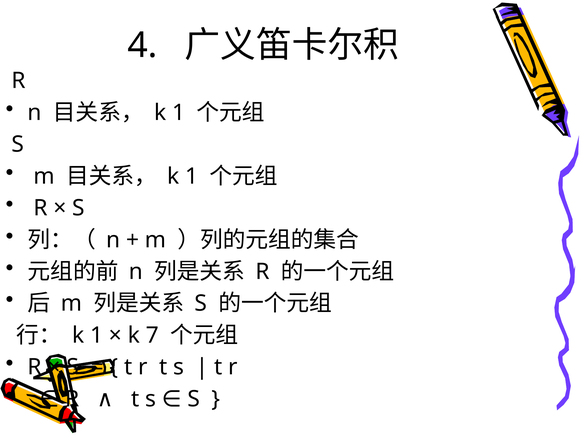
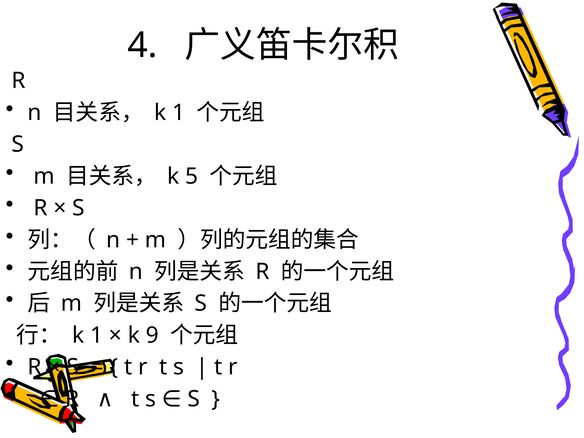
1: 1 -> 5 (192, 176)
7: 7 -> 9 (152, 335)
